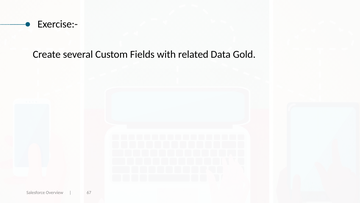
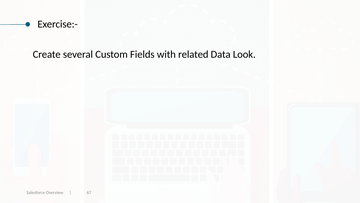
Gold: Gold -> Look (244, 54)
